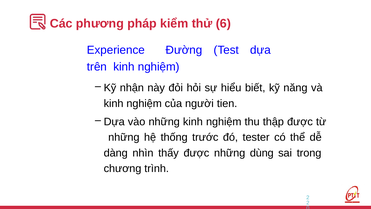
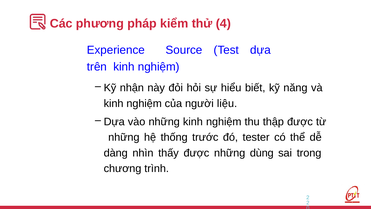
6: 6 -> 4 (223, 24)
Đường: Đường -> Source (184, 50)
tien: tien -> liệu (227, 103)
